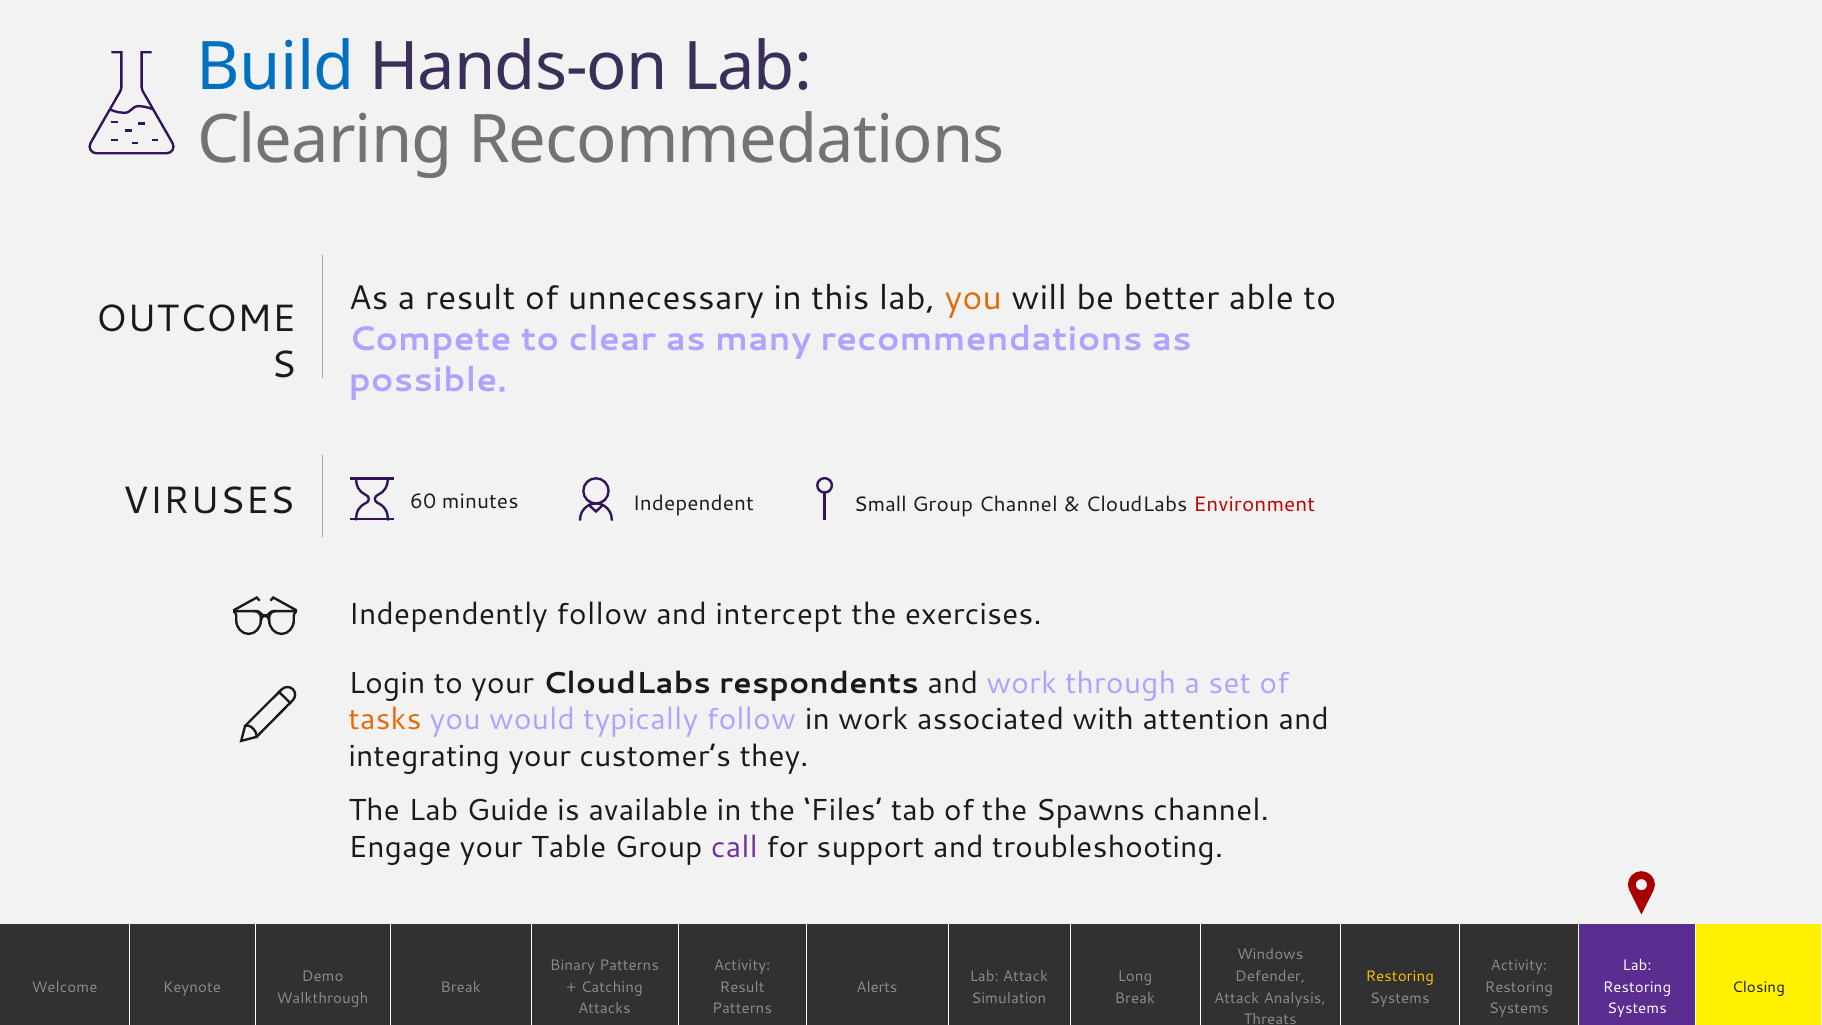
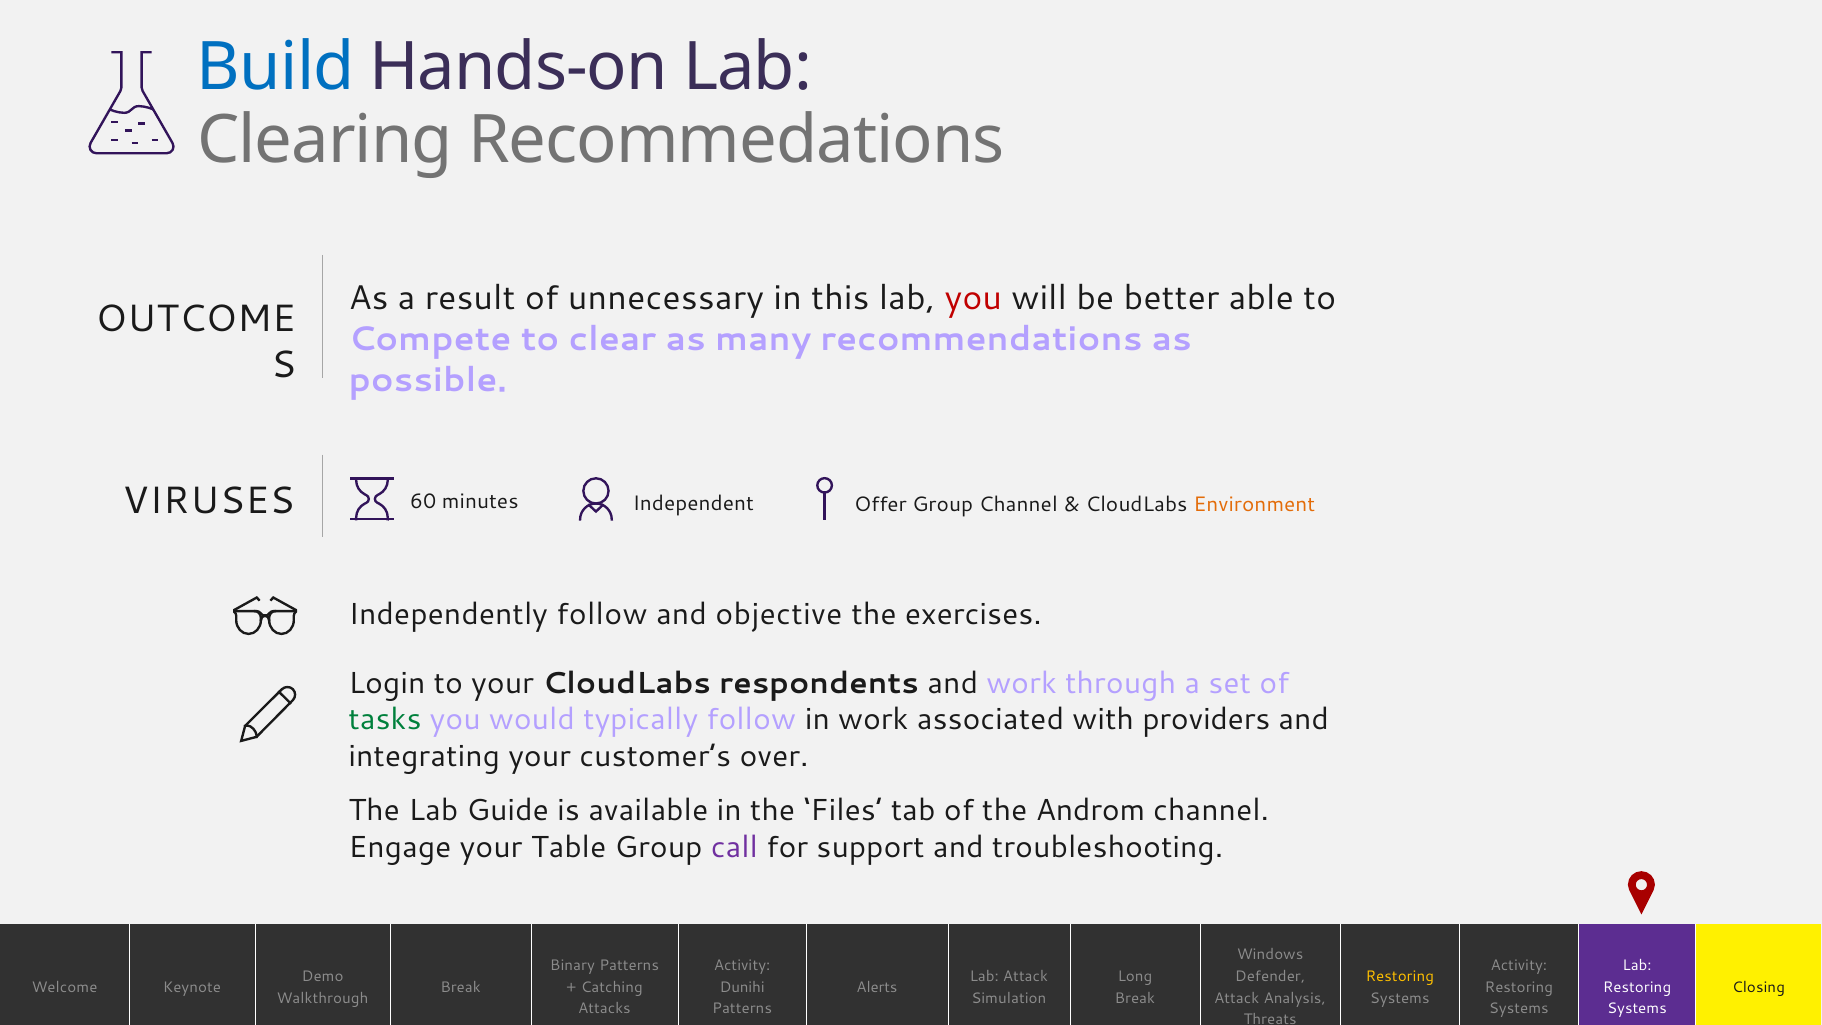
you colour: orange -> red (973, 298)
Small: Small -> Offer (880, 505)
Environment colour: red -> orange (1254, 505)
intercept: intercept -> objective (779, 615)
tasks colour: orange -> green (385, 720)
attention: attention -> providers (1206, 720)
they: they -> over (774, 756)
Spawns: Spawns -> Androm (1090, 811)
Result: Result -> Dunihi (742, 987)
